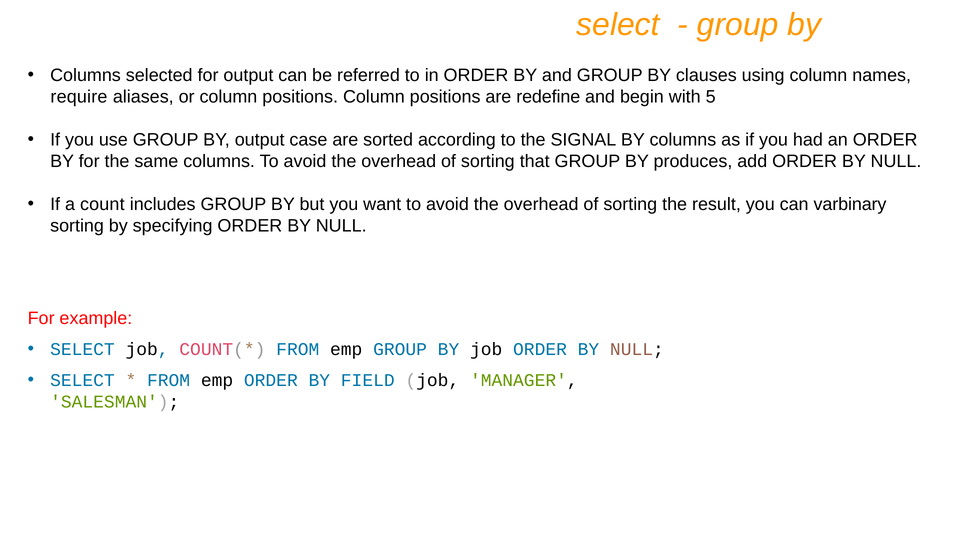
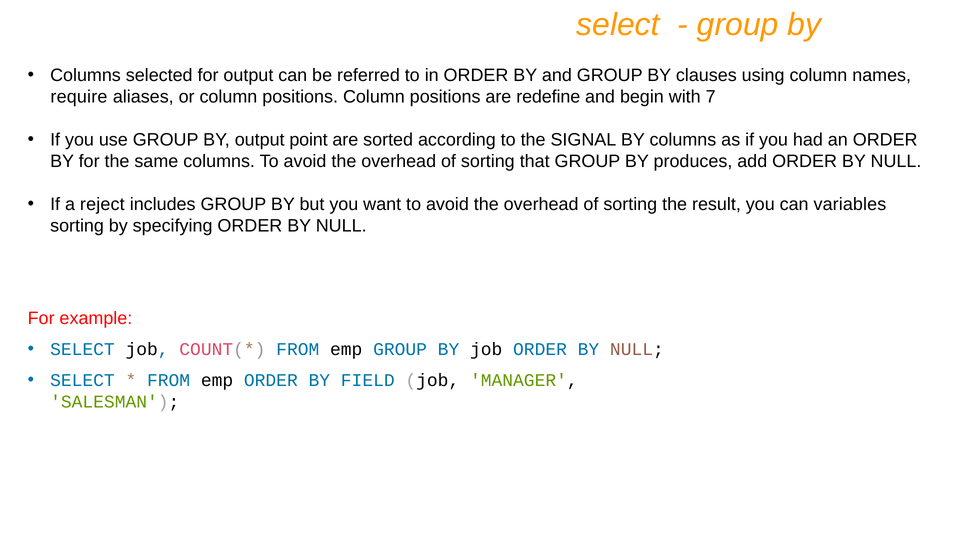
5: 5 -> 7 (711, 97)
case: case -> point (309, 140)
count: count -> reject (102, 205)
varbinary: varbinary -> variables (850, 205)
